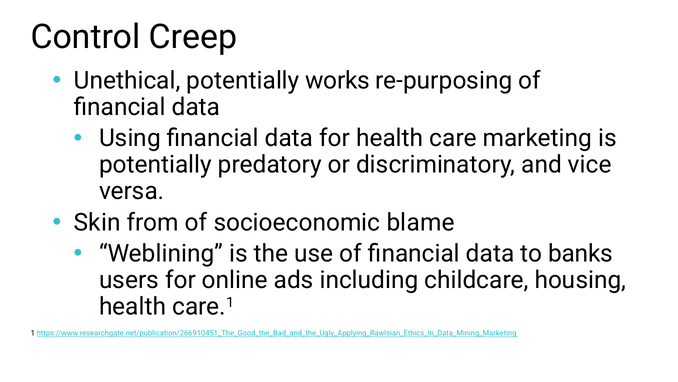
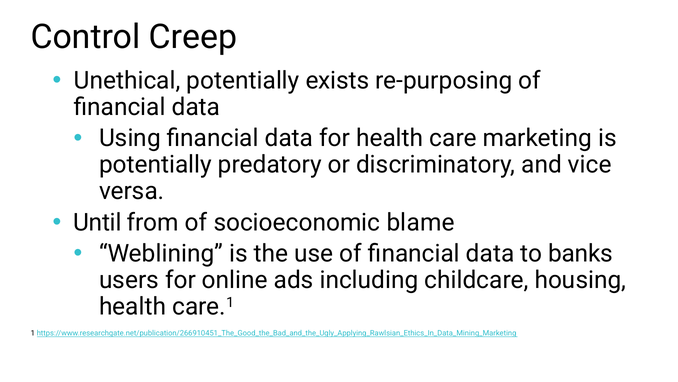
works: works -> exists (337, 81)
Skin: Skin -> Until (97, 222)
